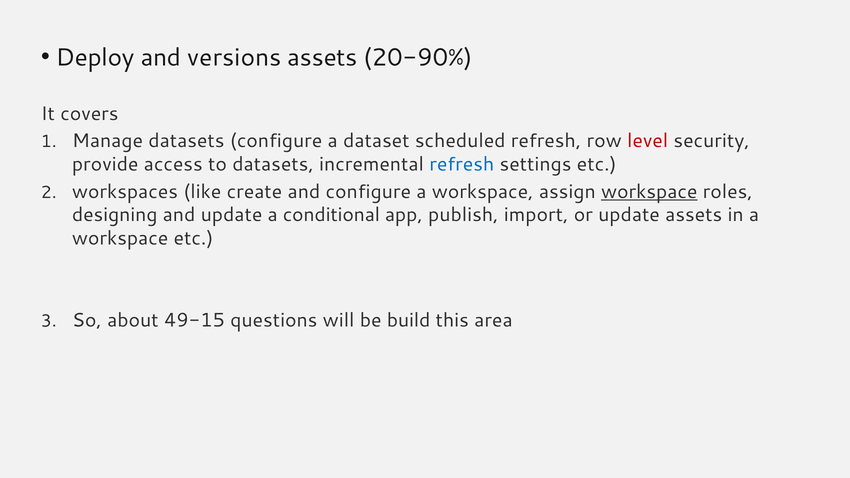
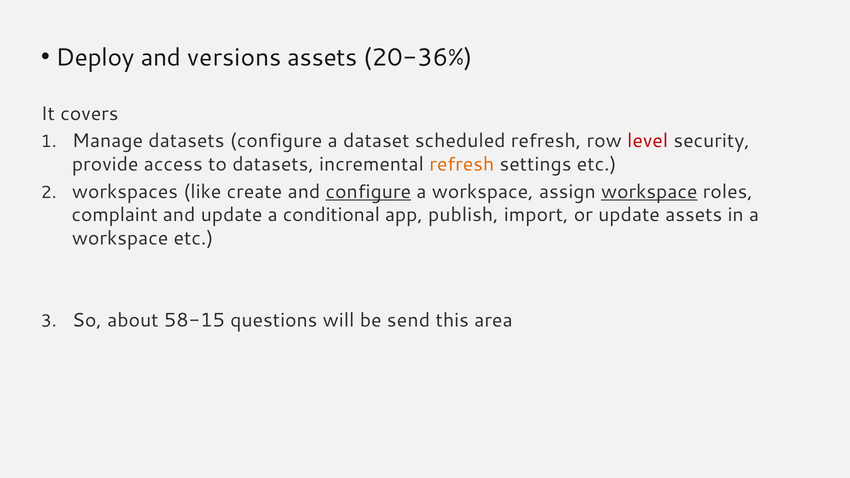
20-90%: 20-90% -> 20-36% (418, 57)
refresh colour: blue -> orange (462, 164)
configure underline: none -> present (368, 192)
designing: designing -> complaint (115, 215)
49-15: 49-15 -> 58-15 (194, 320)
build: build -> send (408, 320)
